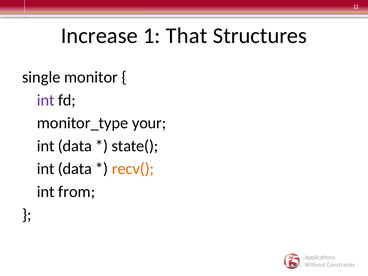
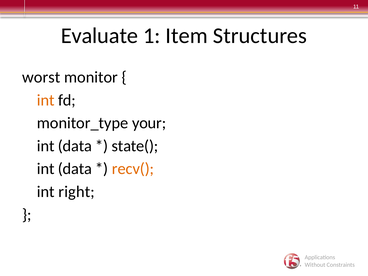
Increase: Increase -> Evaluate (99, 36)
That: That -> Item (187, 36)
single: single -> worst (41, 77)
int colour: purple -> orange (46, 100)
from: from -> right (77, 192)
